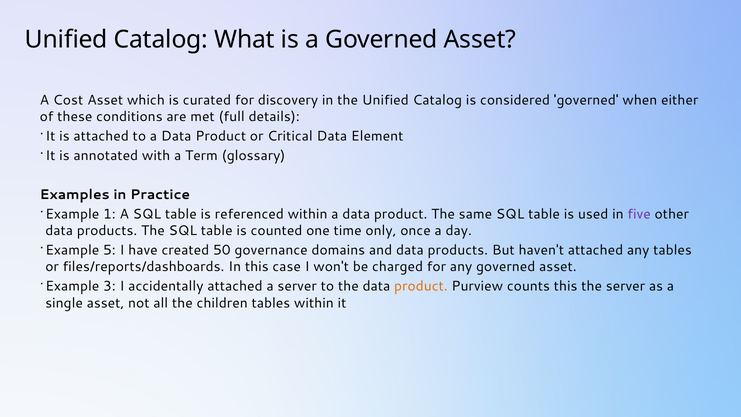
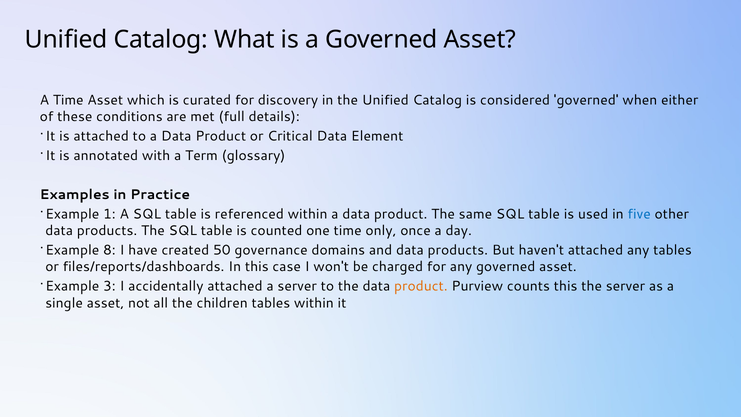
A Cost: Cost -> Time (68, 100)
five colour: purple -> blue (639, 214)
5: 5 -> 8 (109, 250)
